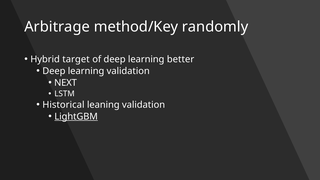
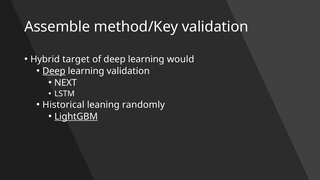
Arbitrage: Arbitrage -> Assemble (57, 27)
method/Key randomly: randomly -> validation (215, 27)
better: better -> would (181, 59)
Deep underline: none -> present (54, 71)
leaning validation: validation -> randomly (143, 105)
